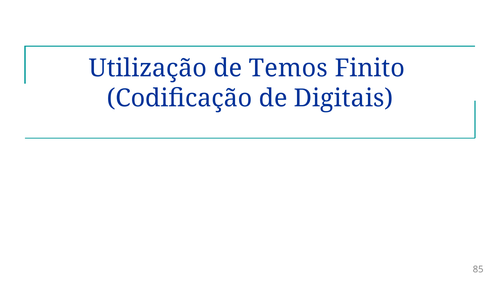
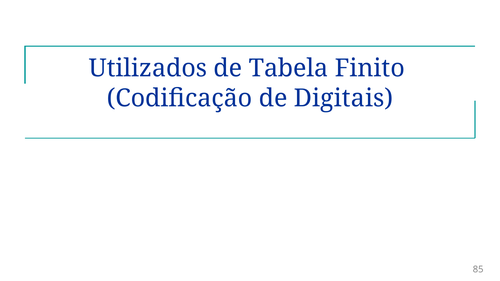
Utilização: Utilização -> Utilizados (148, 68)
Temos: Temos -> Tabela (289, 68)
